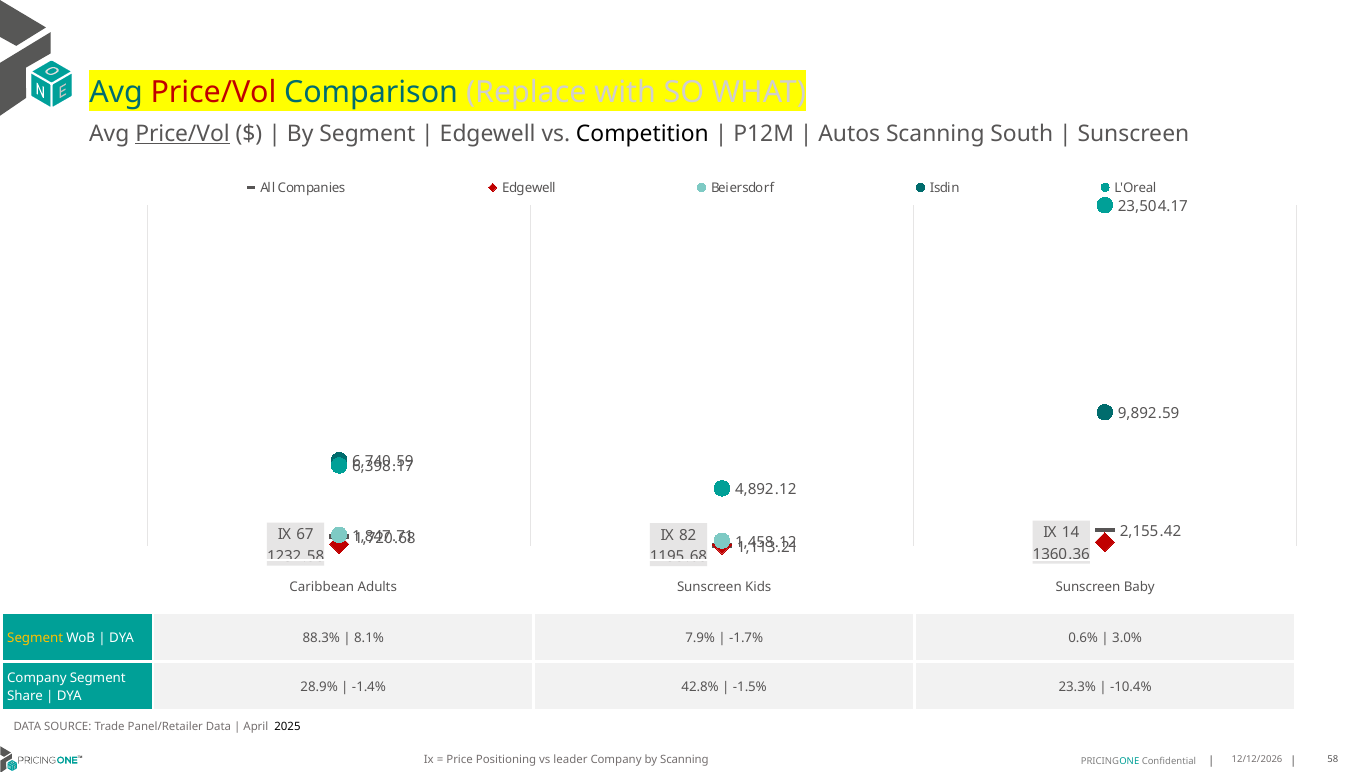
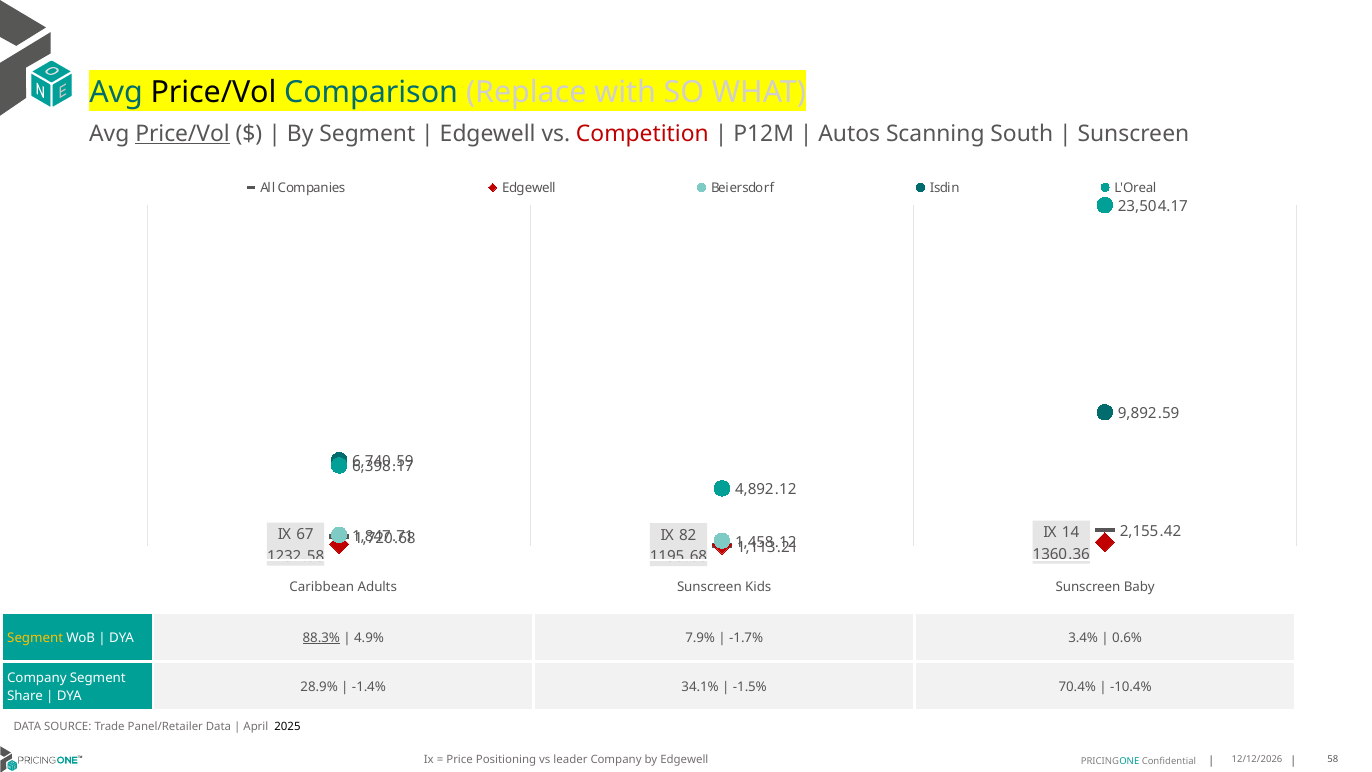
Price/Vol colour: red -> black (213, 92)
Competition colour: black -> red (642, 134)
88.3% underline: none -> present (321, 638)
8.1%: 8.1% -> 4.9% (369, 638)
0.6%: 0.6% -> 3.4% (1083, 638)
3.0%: 3.0% -> 0.6% (1127, 638)
42.8%: 42.8% -> 34.1% (700, 686)
23.3%: 23.3% -> 70.4% (1077, 686)
by Scanning: Scanning -> Edgewell (684, 760)
